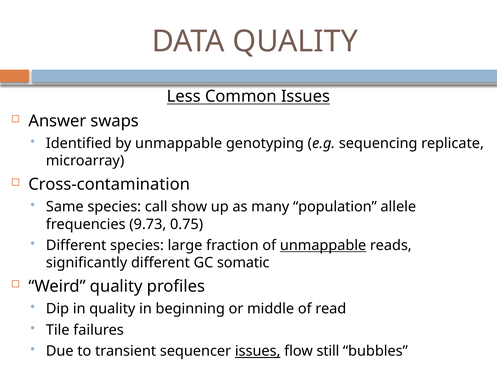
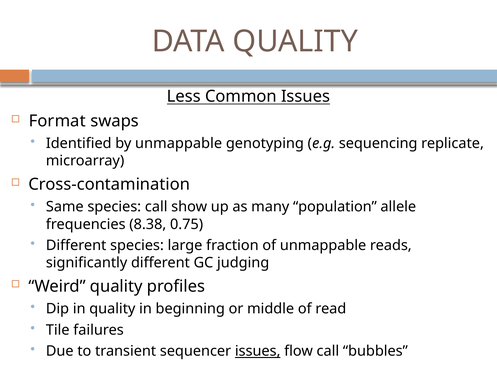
Answer: Answer -> Format (57, 121)
9.73: 9.73 -> 8.38 (148, 224)
unmappable underline: present -> none (323, 245)
somatic: somatic -> judging (243, 263)
flow still: still -> call (328, 351)
